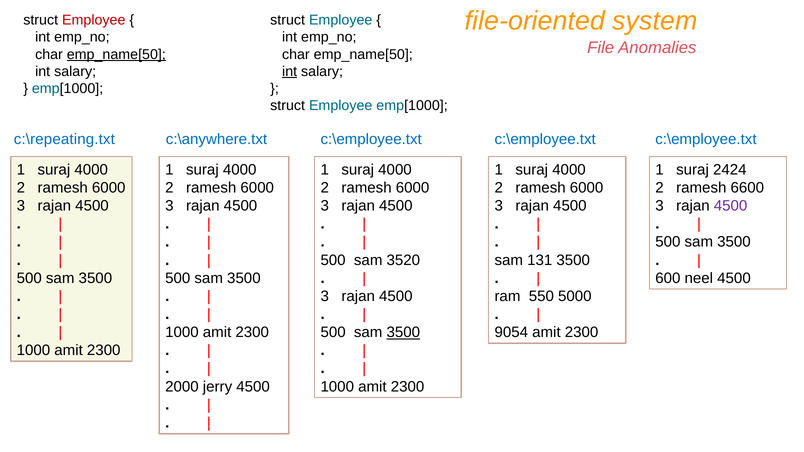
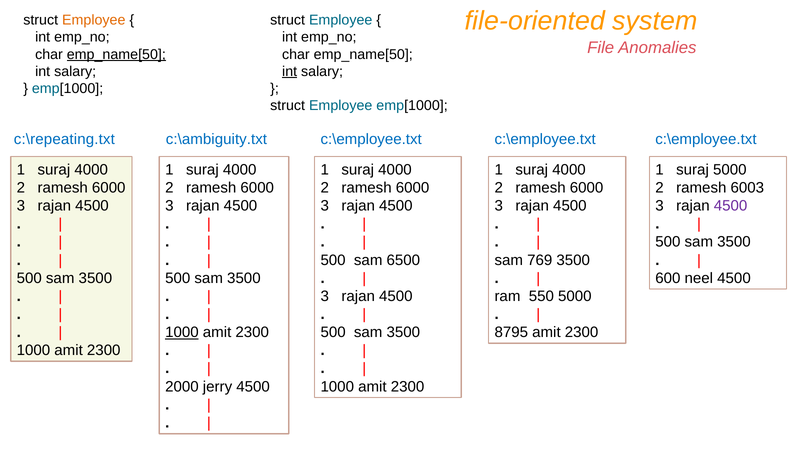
Employee colour: red -> orange (94, 20)
c:\anywhere.txt: c:\anywhere.txt -> c:\ambiguity.txt (216, 139)
suraj 2424: 2424 -> 5000 (730, 170)
6600: 6600 -> 6003 (747, 188)
3520: 3520 -> 6500 (403, 260)
131: 131 -> 769 (540, 260)
1000 underline: none -> present (182, 333)
3500 underline: present -> none (403, 333)
9054: 9054 -> 8795 (511, 333)
